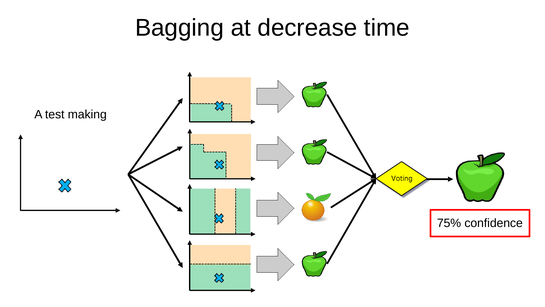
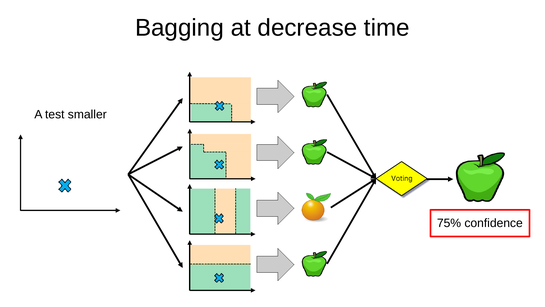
making: making -> smaller (87, 114)
